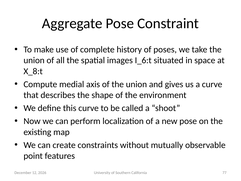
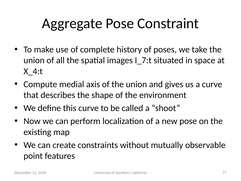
I_6:t: I_6:t -> I_7:t (143, 60)
X_8:t: X_8:t -> X_4:t (33, 71)
